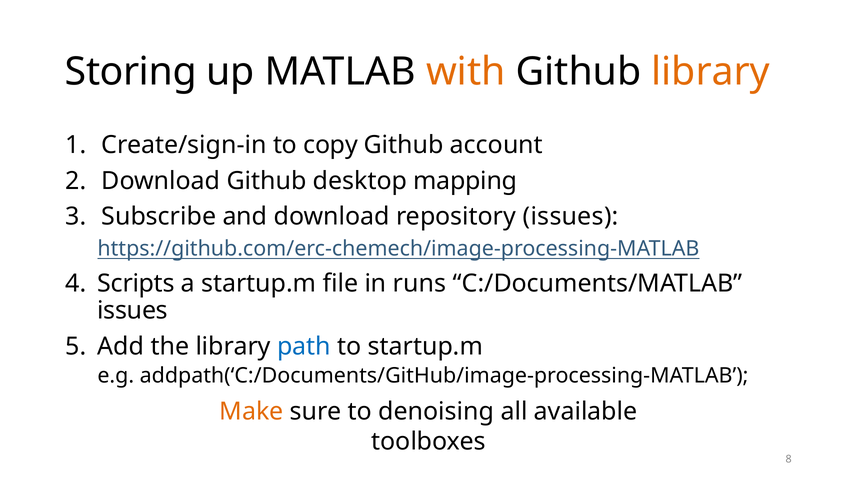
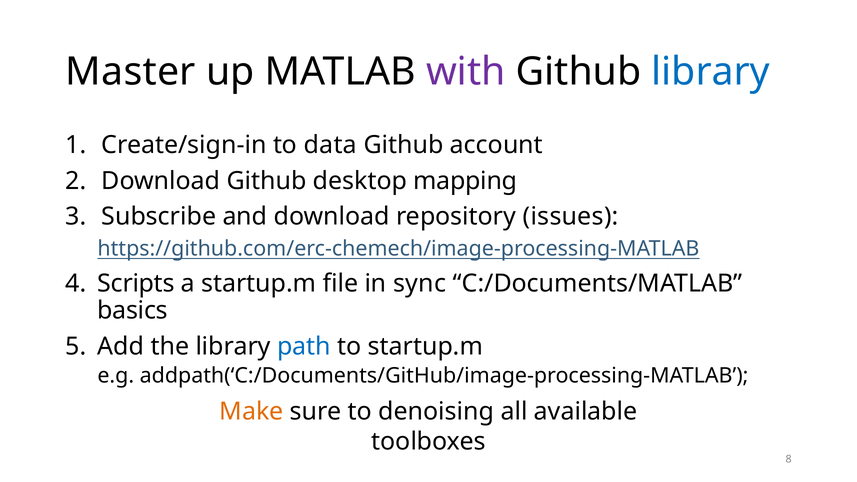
Storing: Storing -> Master (130, 72)
with colour: orange -> purple (466, 72)
library colour: orange -> blue (711, 72)
copy: copy -> data (330, 145)
runs: runs -> sync (420, 283)
issues: issues -> basics (132, 310)
